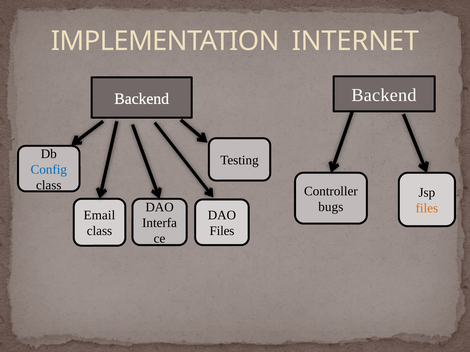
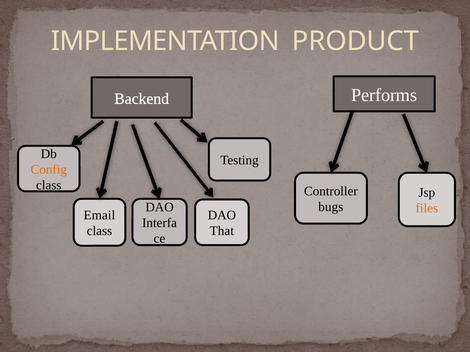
INTERNET: INTERNET -> PRODUCT (355, 41)
Backend: Backend -> Performs (384, 95)
Config colour: blue -> orange (49, 170)
Files: Files -> That (222, 231)
